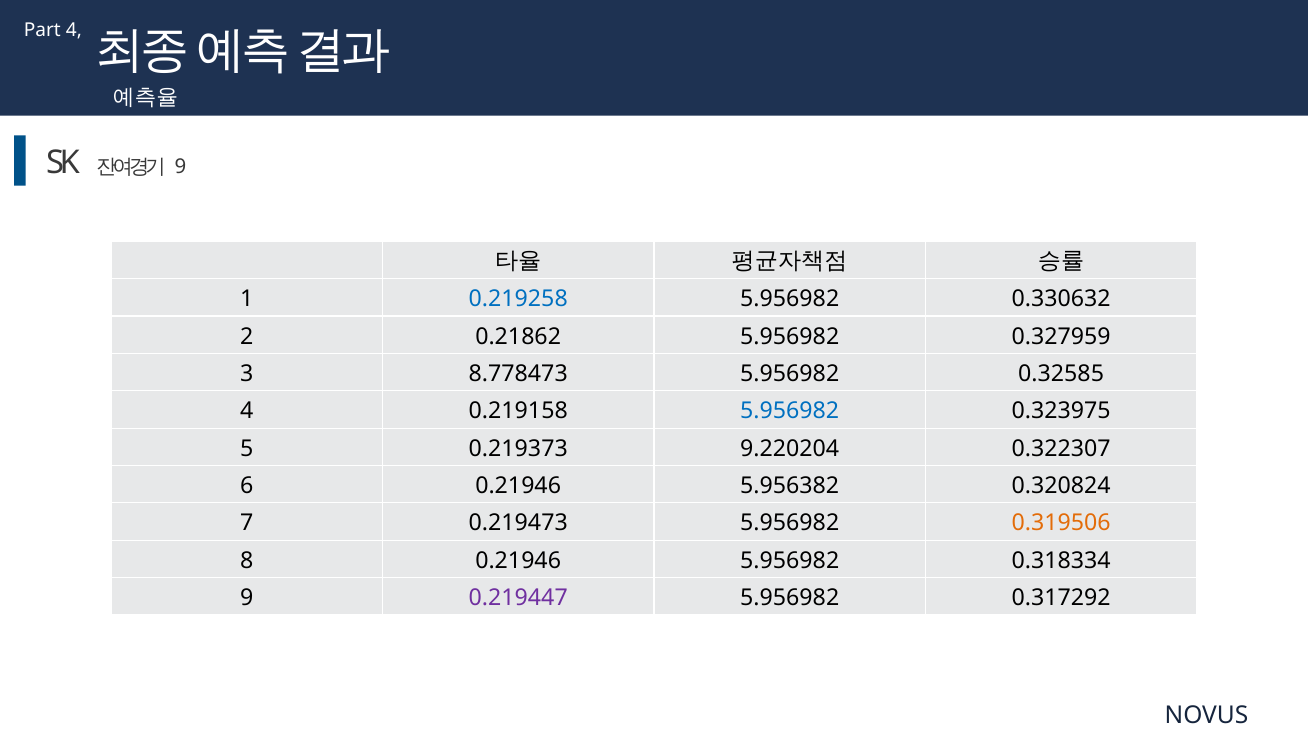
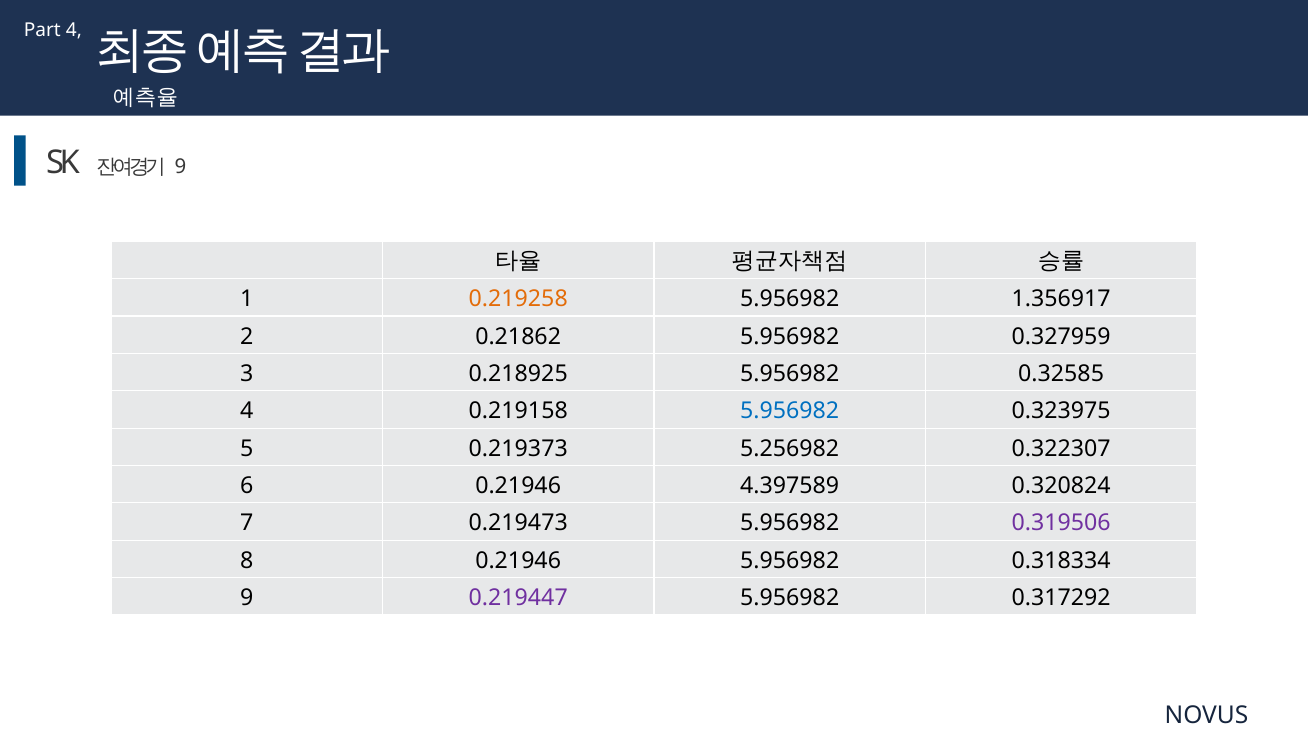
0.219258 colour: blue -> orange (518, 299)
0.330632: 0.330632 -> 1.356917 (1061, 299)
8.778473: 8.778473 -> 0.218925 (518, 374)
9.220204: 9.220204 -> 5.256982 (790, 448)
5.956382: 5.956382 -> 4.397589 (790, 486)
0.319506 colour: orange -> purple (1061, 523)
